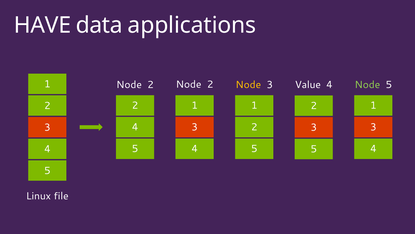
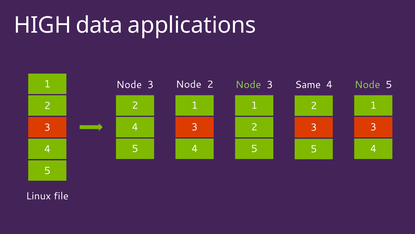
HAVE: HAVE -> HIGH (43, 25)
2: 2 -> 3 (151, 85)
Node colour: yellow -> light green (248, 85)
Value: Value -> Same (308, 85)
